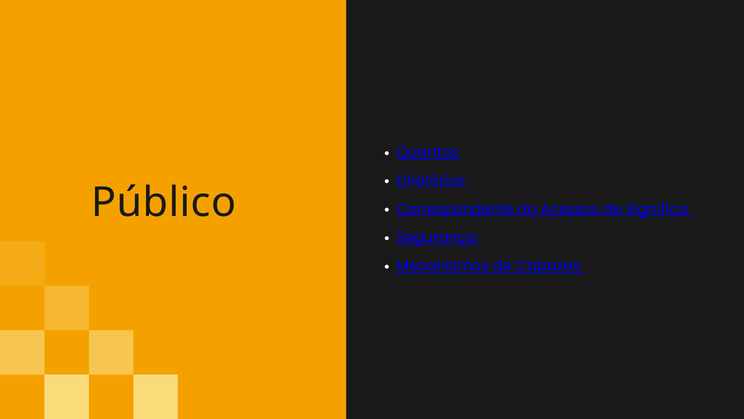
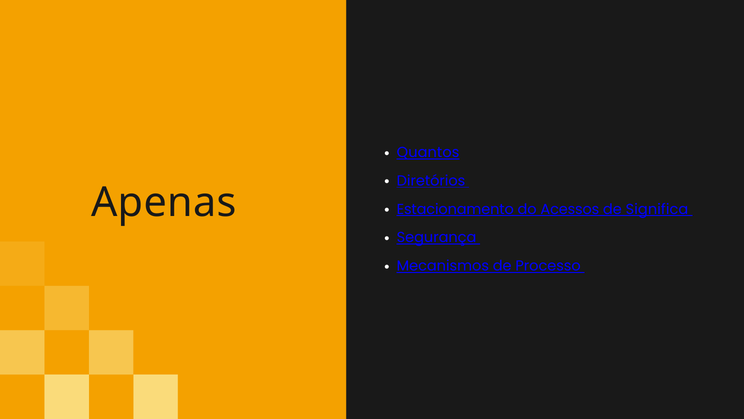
Público: Público -> Apenas (164, 202)
Correspondente: Correspondente -> Estacionamento (455, 209)
Capazes: Capazes -> Processo (548, 266)
